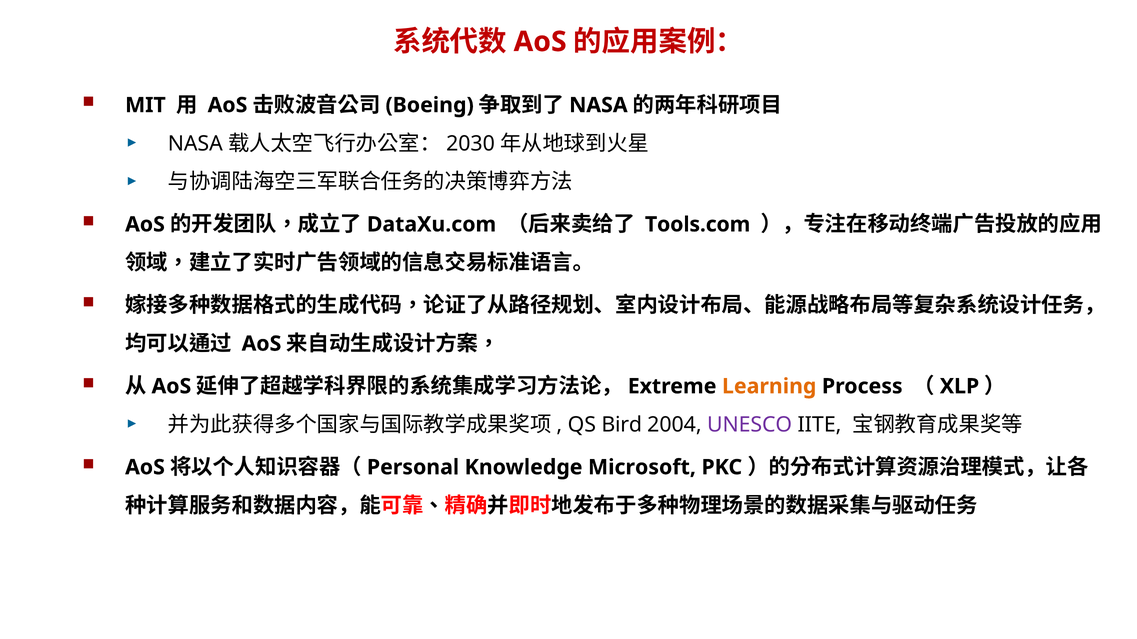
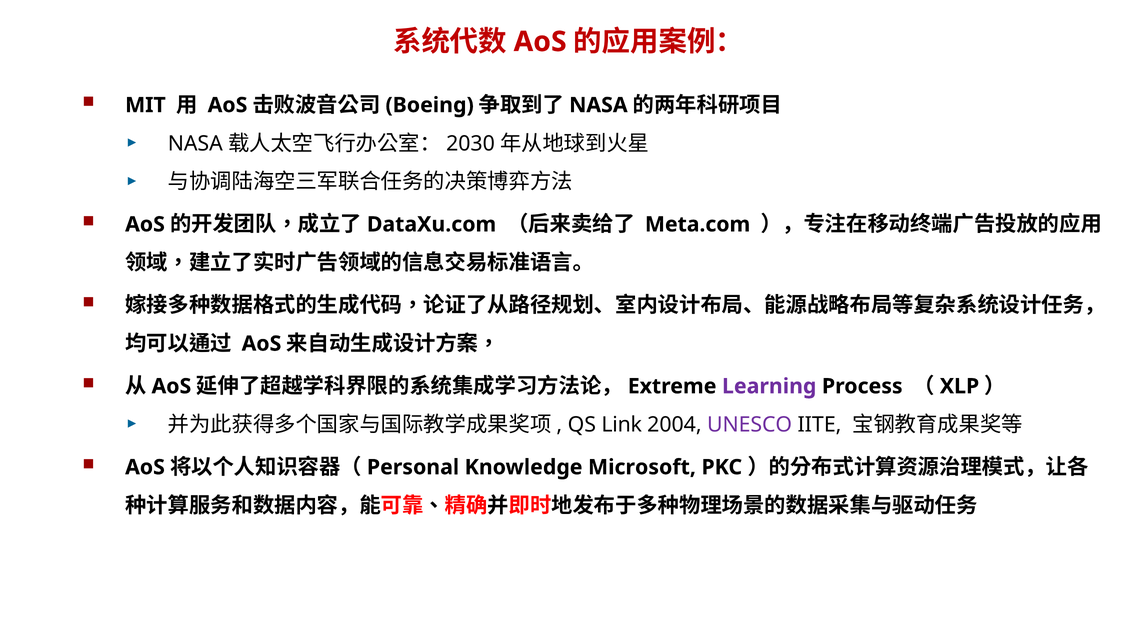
Tools.com: Tools.com -> Meta.com (698, 225)
Learning colour: orange -> purple (769, 386)
Bird: Bird -> Link (622, 425)
